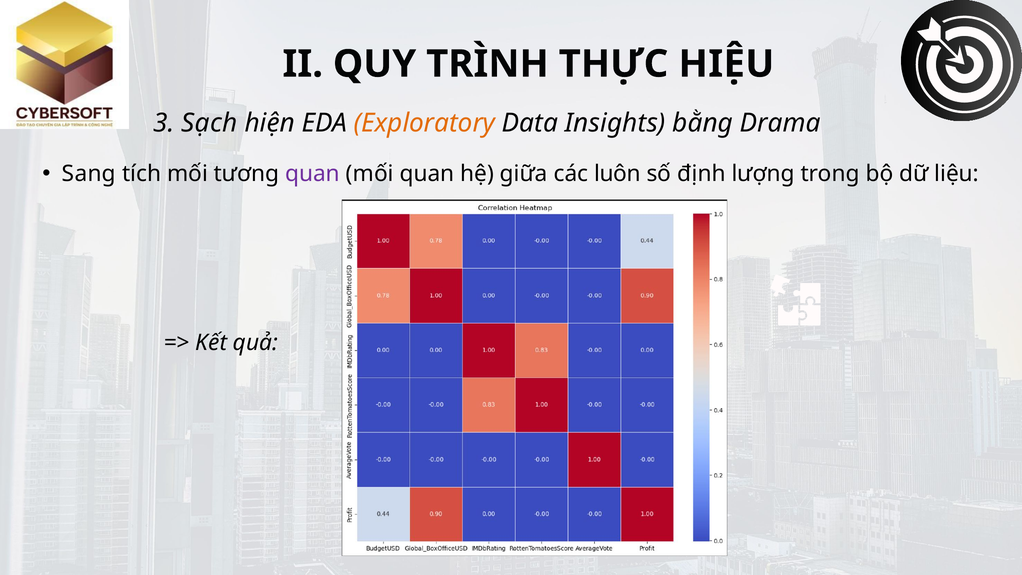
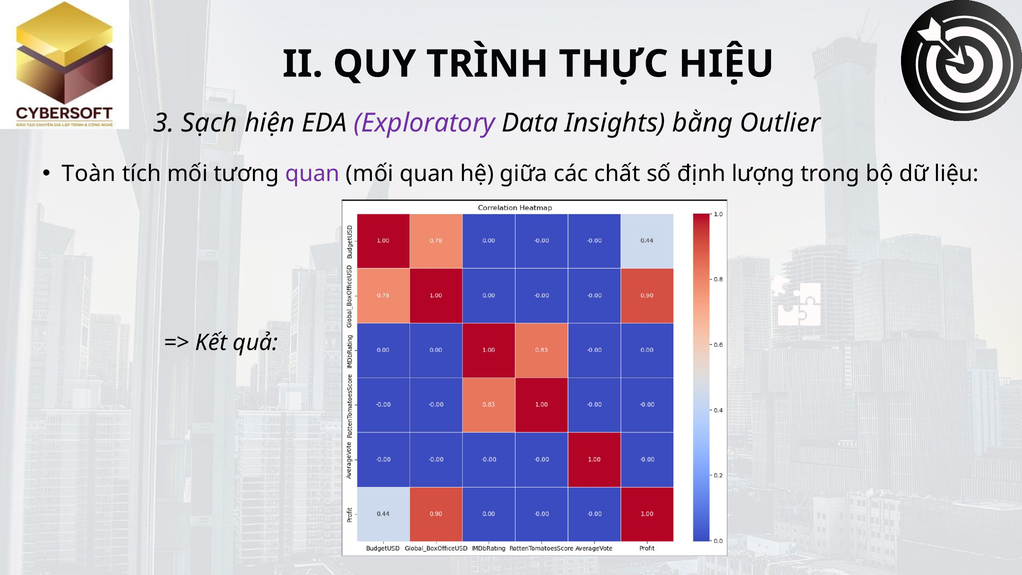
Exploratory colour: orange -> purple (424, 123)
Drama: Drama -> Outlier (780, 123)
Sang: Sang -> Toàn (89, 174)
luôn: luôn -> chất (617, 174)
